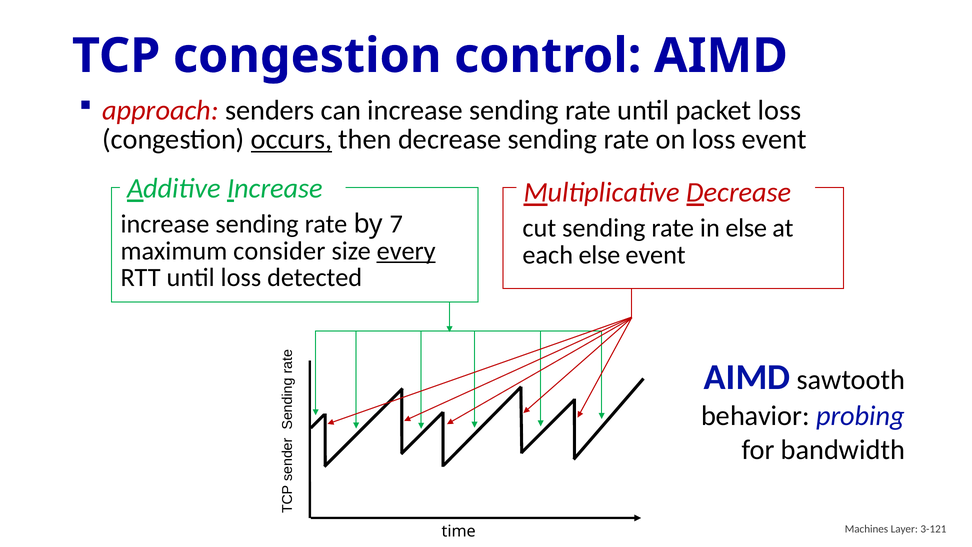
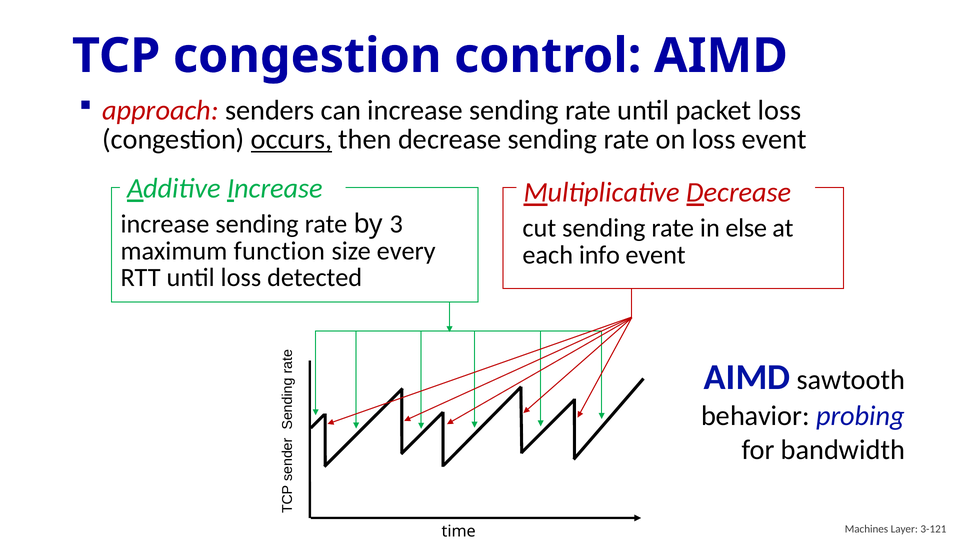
7: 7 -> 3 (396, 224)
consider: consider -> function (279, 251)
every underline: present -> none (406, 251)
each else: else -> info (599, 255)
